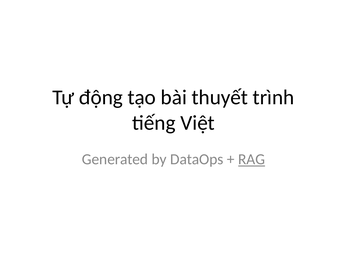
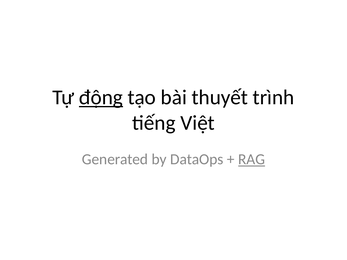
động underline: none -> present (101, 97)
